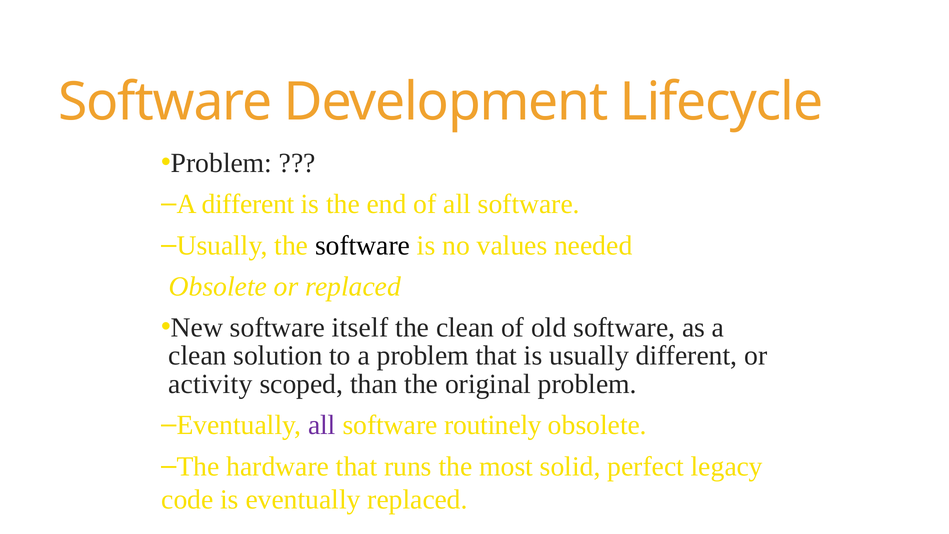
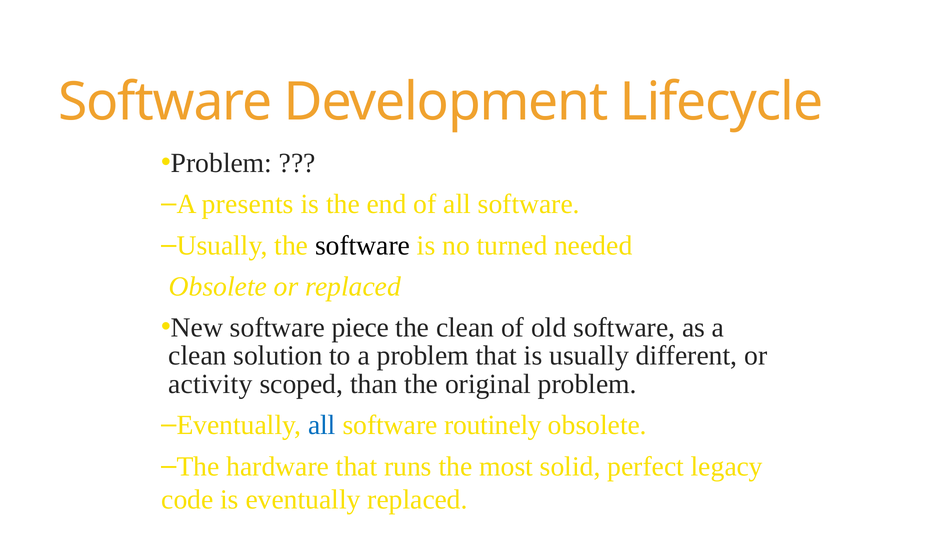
A different: different -> presents (248, 204)
values: values -> turned (512, 245)
itself: itself -> piece (360, 327)
all colour: purple -> blue (322, 425)
